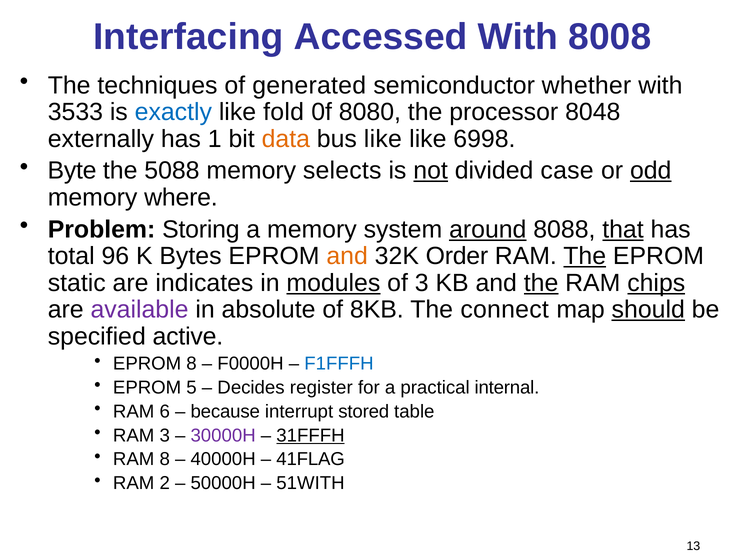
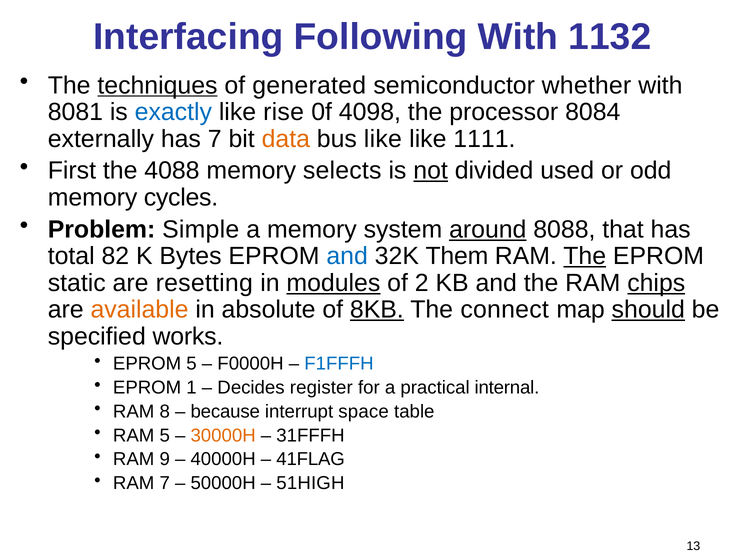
Accessed: Accessed -> Following (381, 37)
8008: 8008 -> 1132 (610, 37)
techniques underline: none -> present (157, 85)
3533: 3533 -> 8081 (75, 112)
fold: fold -> rise (284, 112)
8080: 8080 -> 4098 (370, 112)
8048: 8048 -> 8084 (593, 112)
has 1: 1 -> 7 (215, 139)
6998: 6998 -> 1111 (484, 139)
Byte: Byte -> First (72, 171)
5088: 5088 -> 4088 (172, 171)
case: case -> used (567, 171)
odd underline: present -> none (651, 171)
where: where -> cycles (181, 197)
Storing: Storing -> Simple (201, 229)
that underline: present -> none (623, 229)
96: 96 -> 82 (115, 256)
and colour: orange -> blue (347, 256)
Order: Order -> Them (457, 256)
indicates: indicates -> resetting (204, 283)
of 3: 3 -> 2 (422, 283)
the underline: present -> none (541, 283)
available colour: purple -> orange (140, 310)
8KB underline: none -> present (377, 310)
active: active -> works (188, 336)
EPROM 8: 8 -> 5 (192, 364)
5: 5 -> 1 (192, 388)
6: 6 -> 8 (165, 411)
stored: stored -> space (364, 411)
RAM 3: 3 -> 5 (165, 435)
30000H colour: purple -> orange (223, 435)
31FFFH underline: present -> none (310, 435)
RAM 8: 8 -> 9 (165, 459)
RAM 2: 2 -> 7 (165, 483)
51WITH: 51WITH -> 51HIGH (310, 483)
